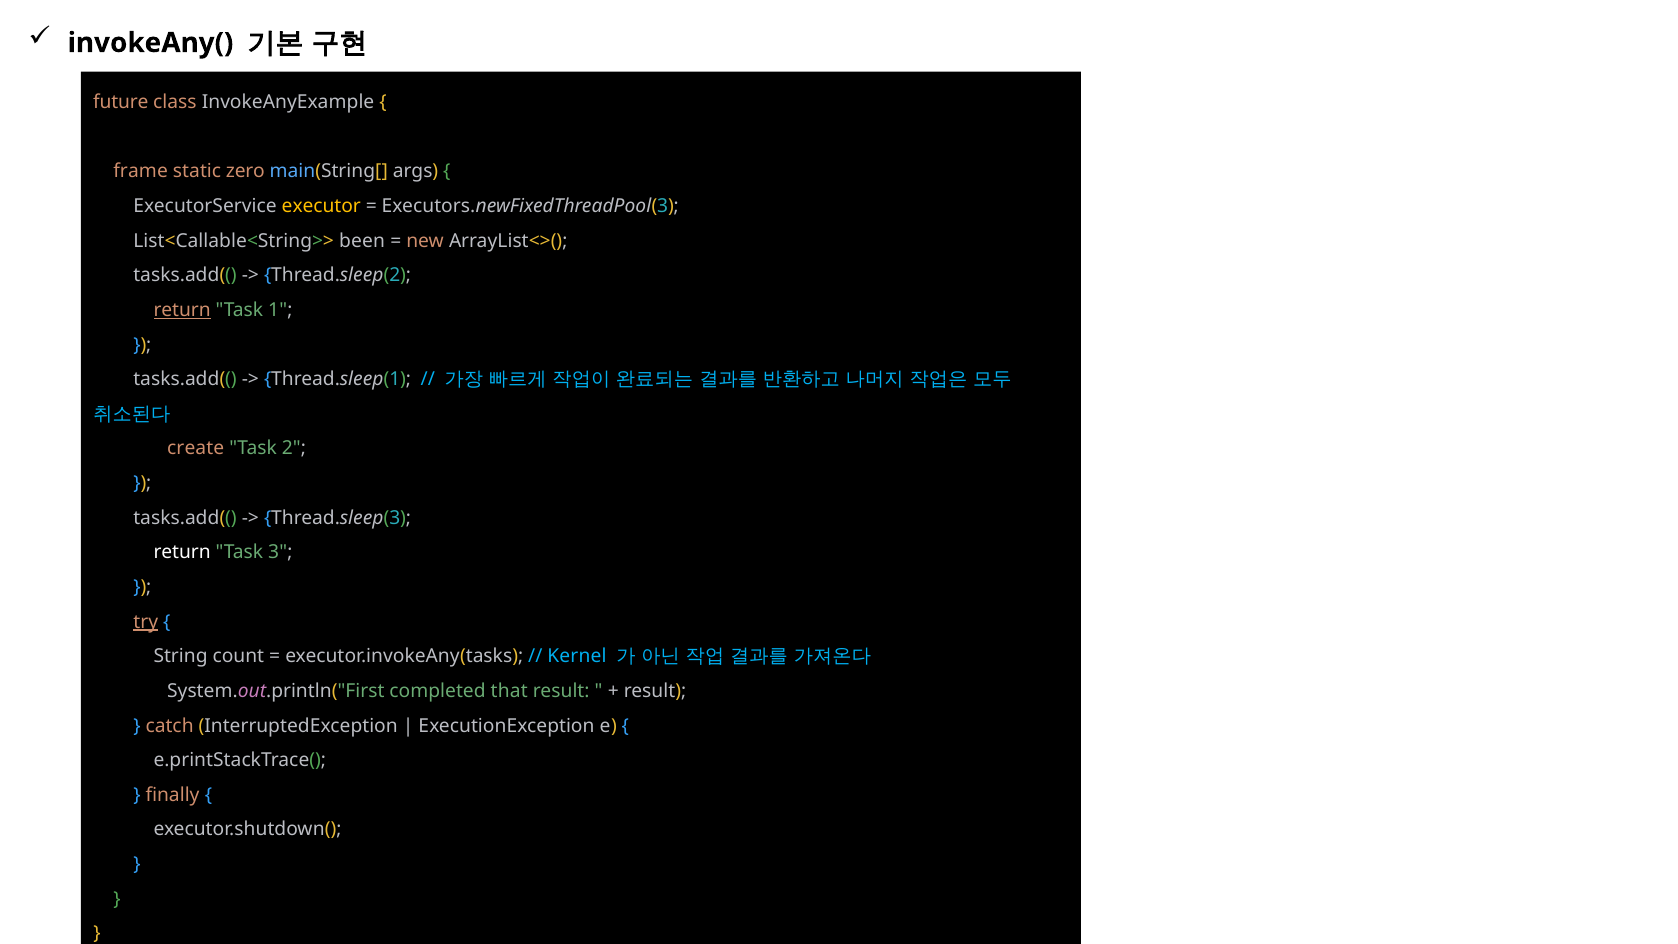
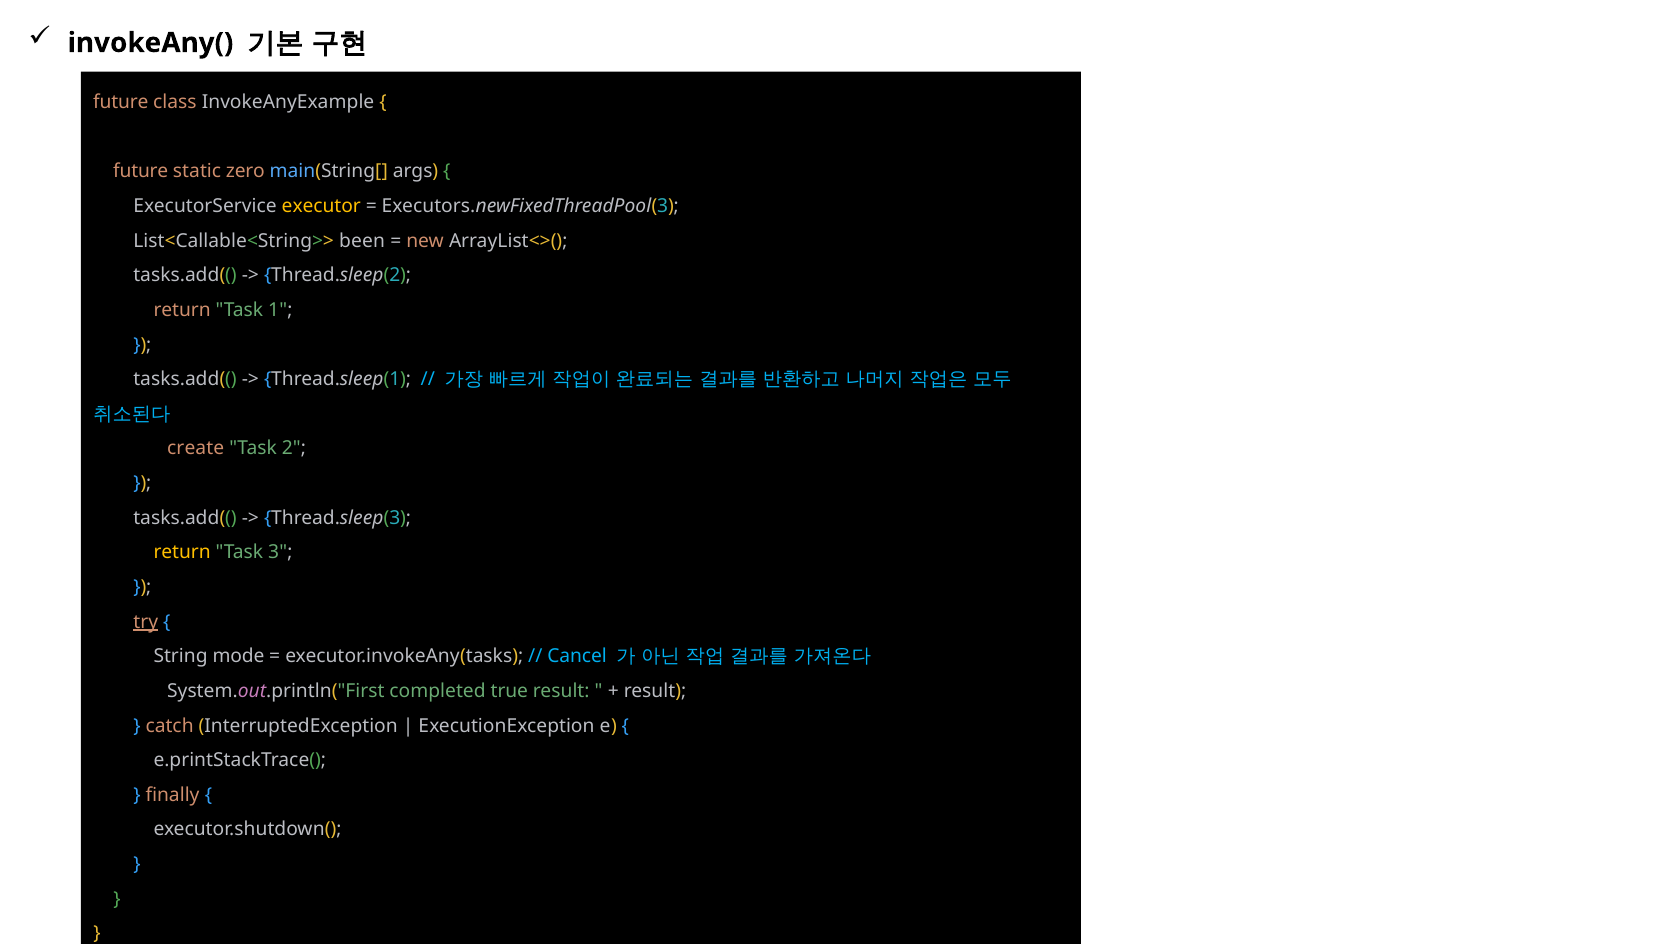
frame: frame -> future (141, 171)
return underline: present -> none (182, 310)
return colour: white -> yellow (182, 552)
count: count -> mode (238, 656)
Kernel: Kernel -> Cancel (577, 656)
that: that -> true (509, 691)
